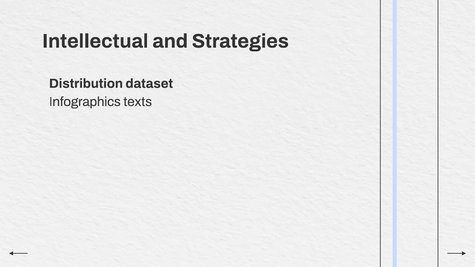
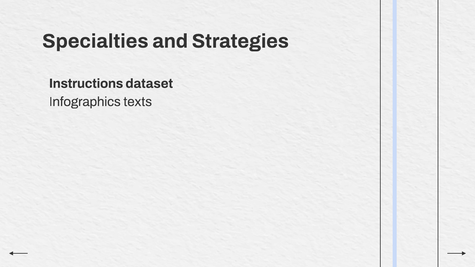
Intellectual: Intellectual -> Specialties (95, 41)
Distribution: Distribution -> Instructions (86, 84)
